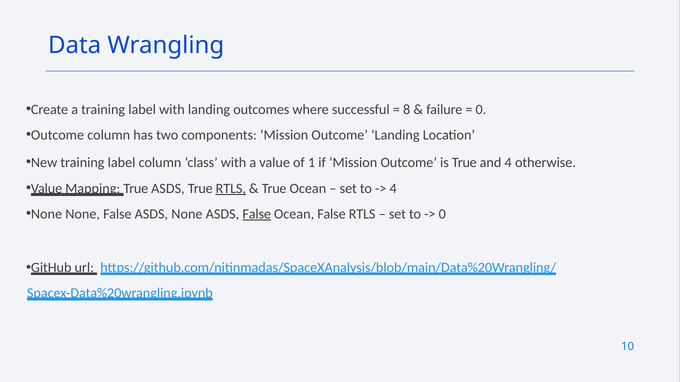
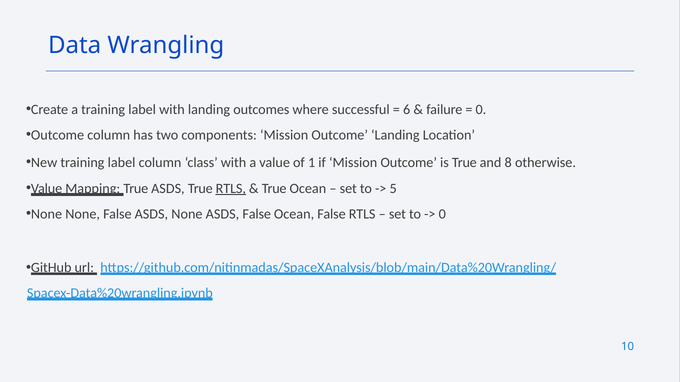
8: 8 -> 6 (407, 110)
and 4: 4 -> 8 (508, 163)
4: 4 -> 5 (393, 189)
False underline: present -> none (257, 214)
